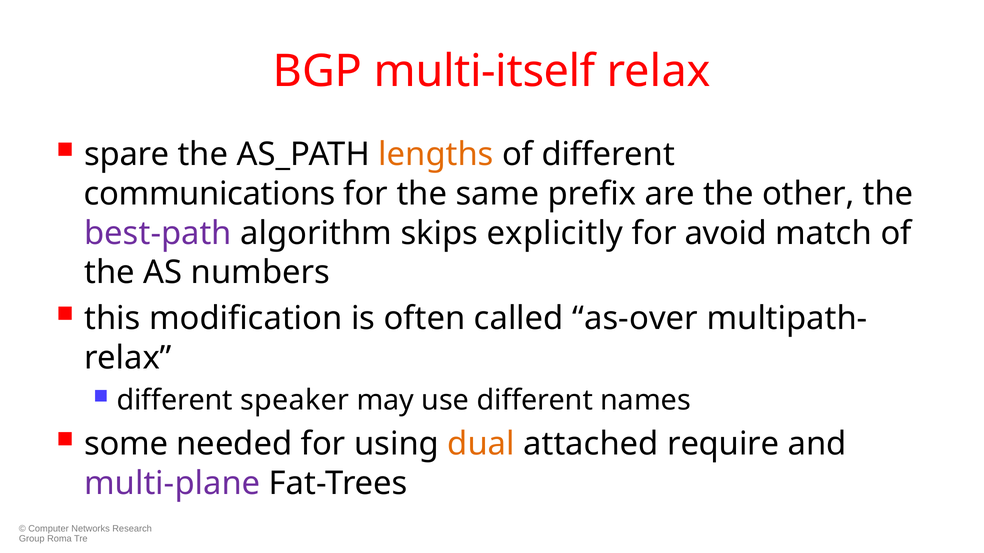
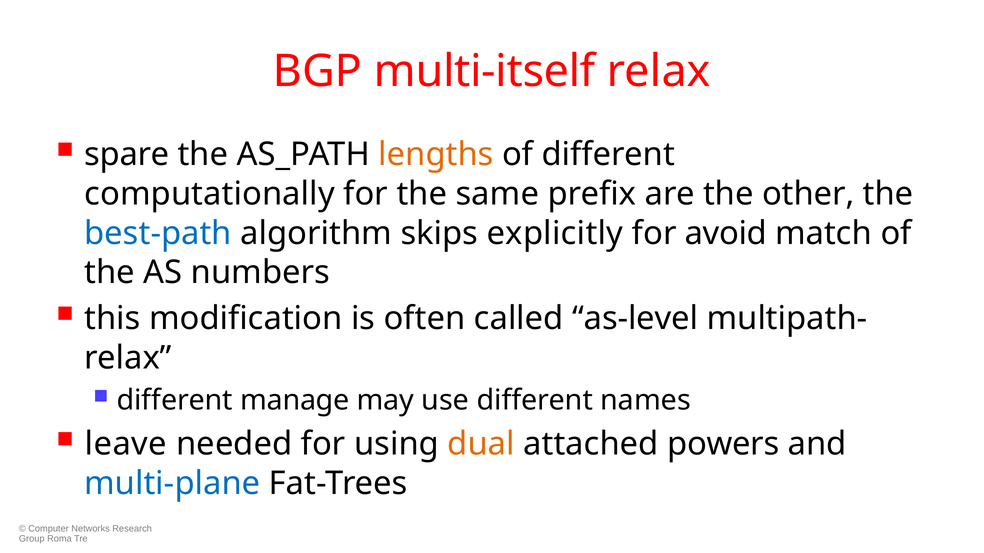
communications: communications -> computationally (210, 194)
best-path colour: purple -> blue (158, 234)
as-over: as-over -> as-level (635, 319)
speaker: speaker -> manage (295, 401)
some: some -> leave (126, 444)
require: require -> powers (723, 444)
multi-plane colour: purple -> blue (172, 484)
